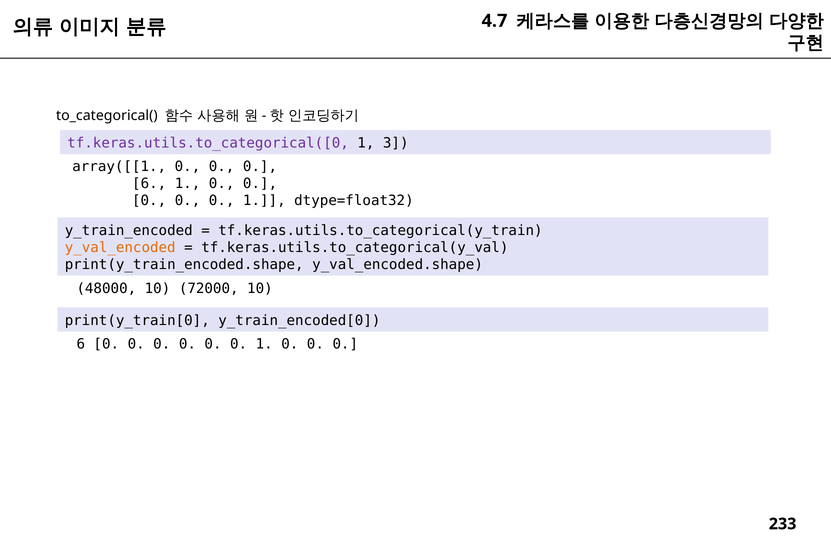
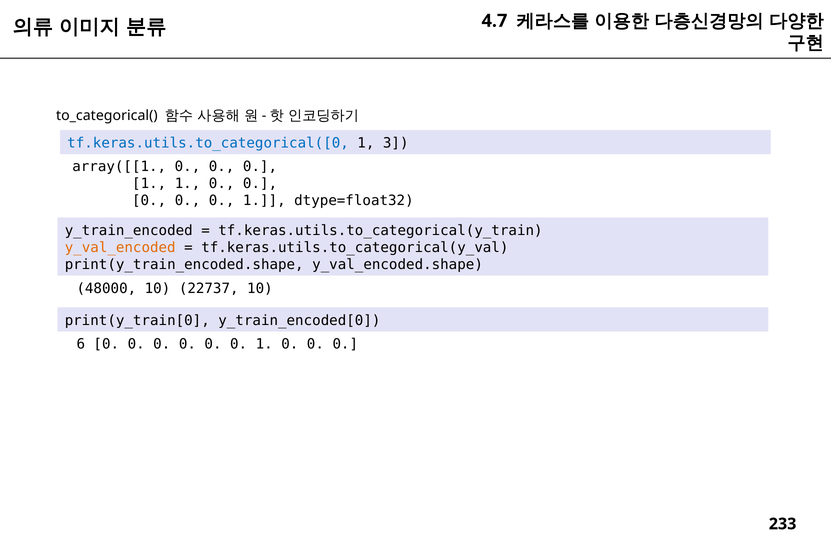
tf.keras.utils.to_categorical([0 colour: purple -> blue (208, 143)
6: 6 -> 1 (149, 183)
72000: 72000 -> 22737 (209, 288)
